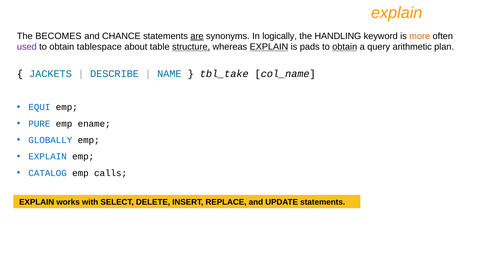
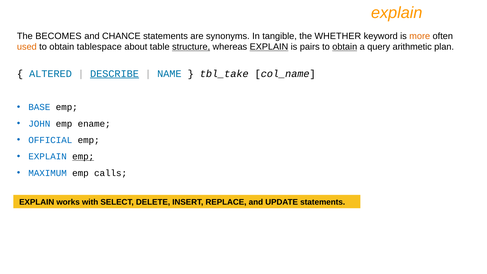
are underline: present -> none (197, 36)
logically: logically -> tangible (280, 36)
HANDLING: HANDLING -> WHETHER (338, 36)
used colour: purple -> orange (27, 47)
pads: pads -> pairs (310, 47)
JACKETS: JACKETS -> ALTERED (51, 74)
DESCRIBE underline: none -> present (114, 74)
EQUI: EQUI -> BASE (39, 107)
PURE: PURE -> JOHN (39, 124)
GLOBALLY: GLOBALLY -> OFFICIAL (50, 140)
emp underline: none -> present (83, 157)
CATALOG: CATALOG -> MAXIMUM (48, 173)
